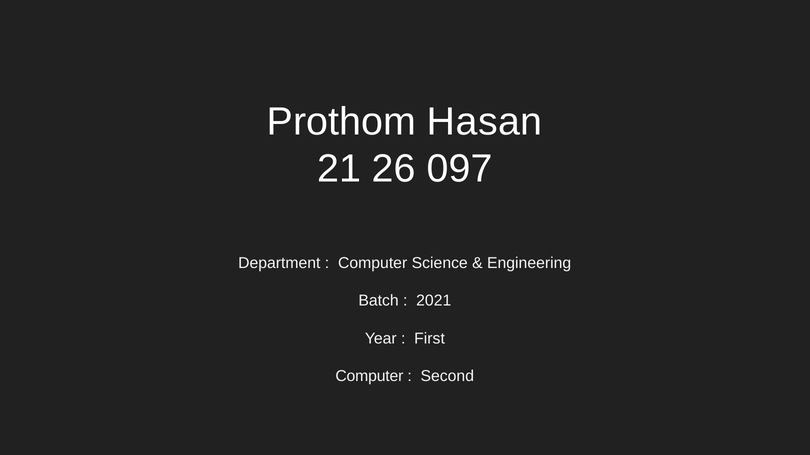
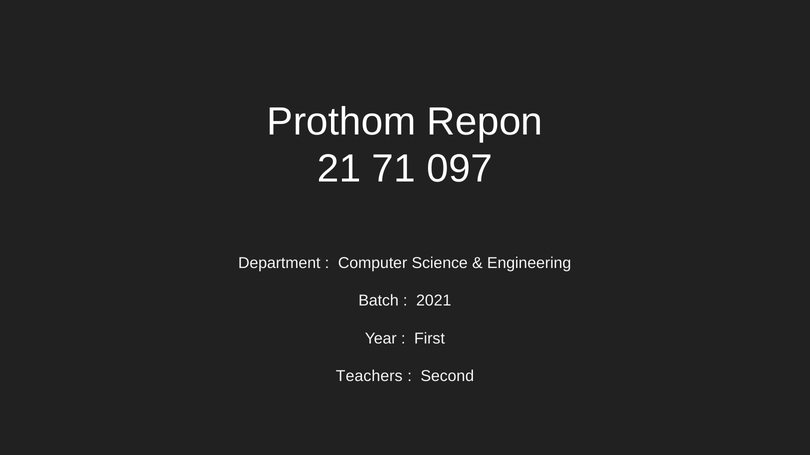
Hasan: Hasan -> Repon (485, 122)
26: 26 -> 71 (394, 169)
Computer: Computer -> Teachers (369, 377)
